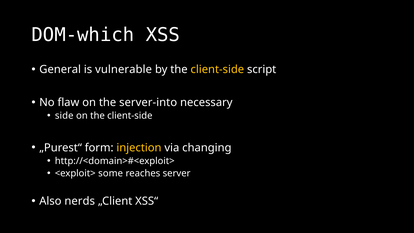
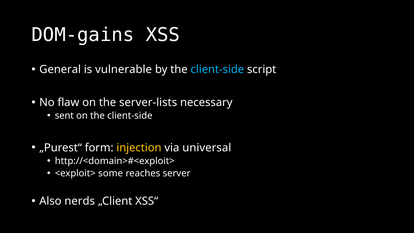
DOM-which: DOM-which -> DOM-gains (83, 35)
client-side colour: yellow -> light blue (217, 70)
server-into: server-into -> server-lists (148, 102)
side: side -> sent (64, 116)
changing: changing -> universal (207, 148)
